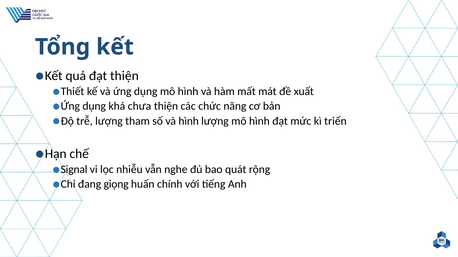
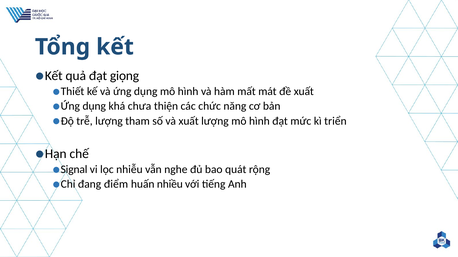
đạt thiện: thiện -> giọng (125, 76)
và hình: hình -> xuất (189, 121)
giọng: giọng -> điểm (116, 185)
chính: chính -> nhiều (170, 185)
